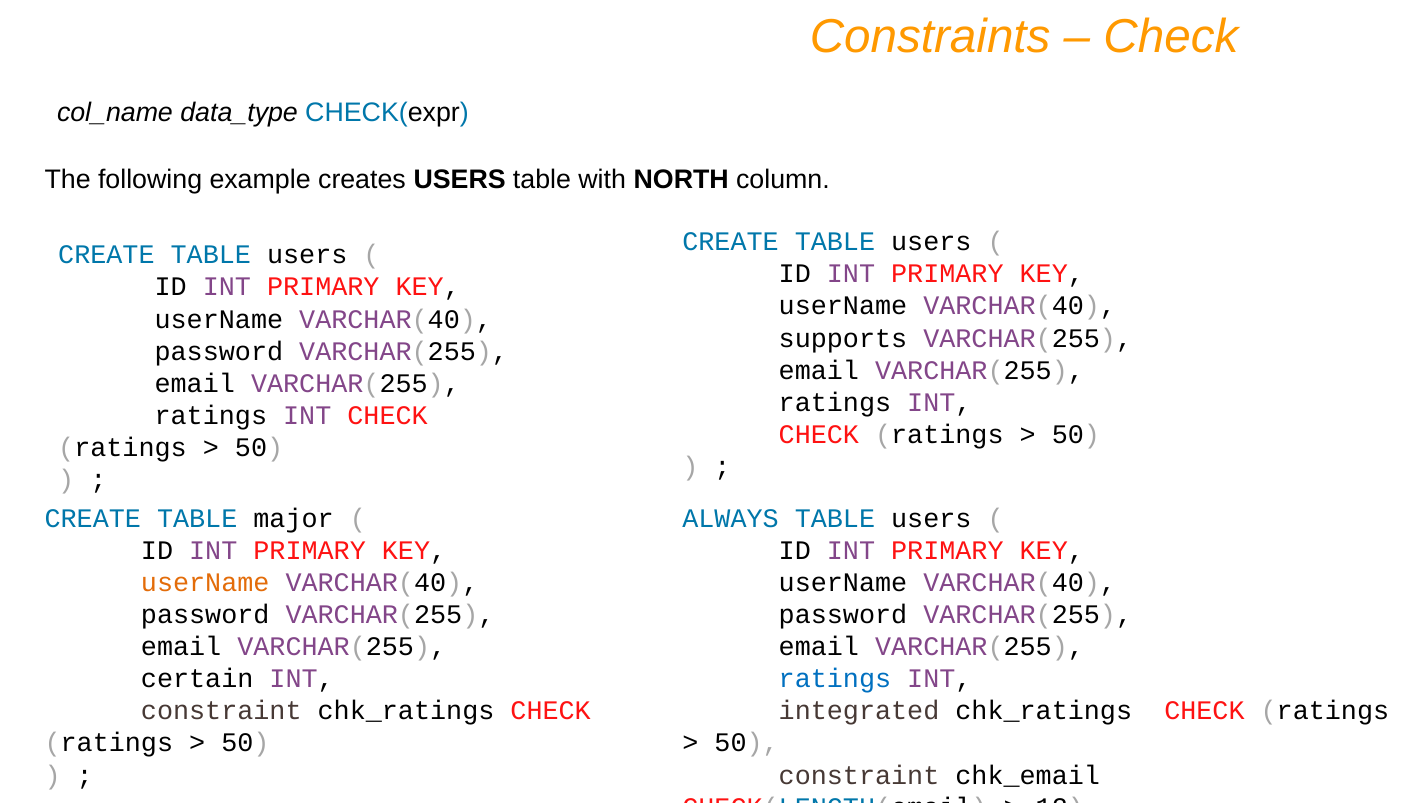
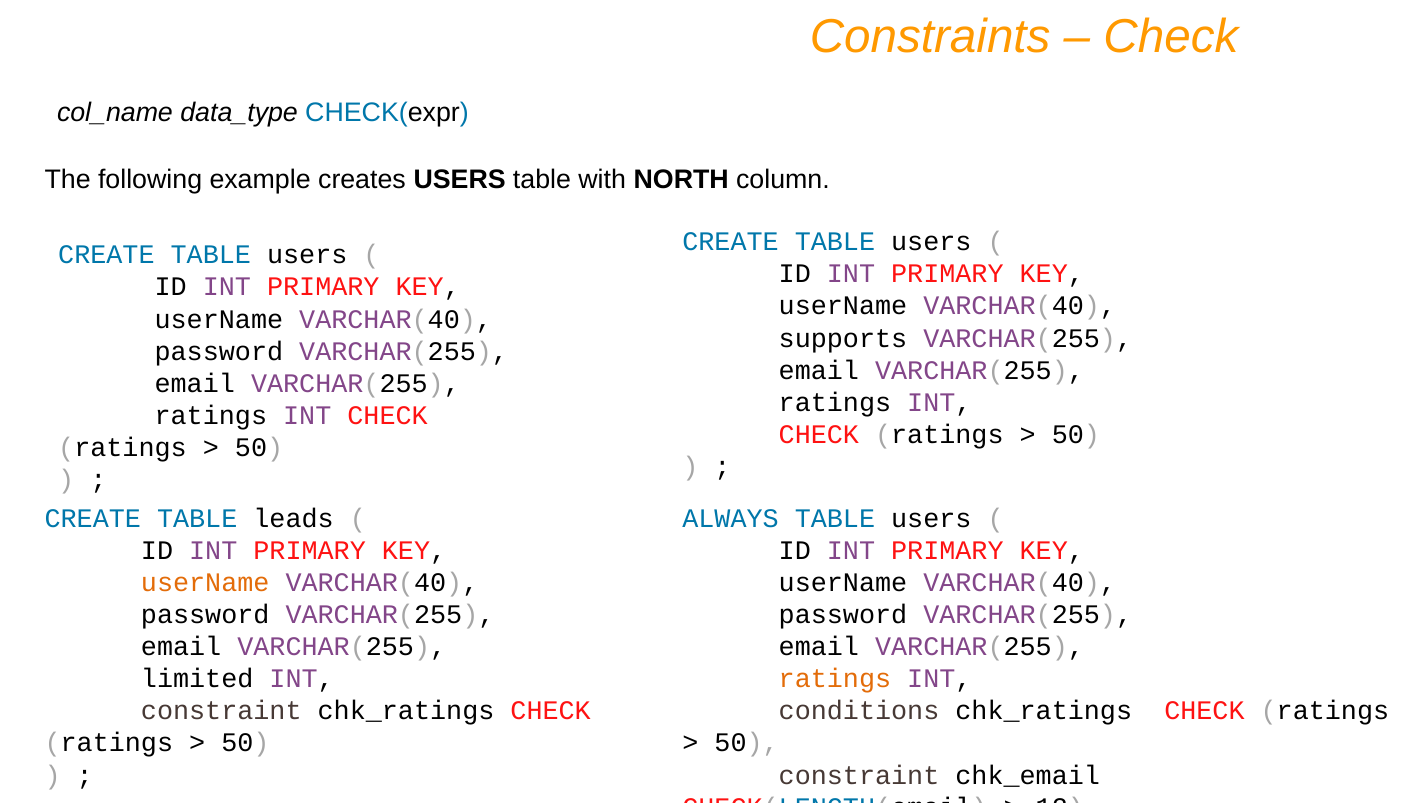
major: major -> leads (294, 518)
certain: certain -> limited (197, 679)
ratings colour: blue -> orange (835, 679)
integrated: integrated -> conditions (859, 711)
